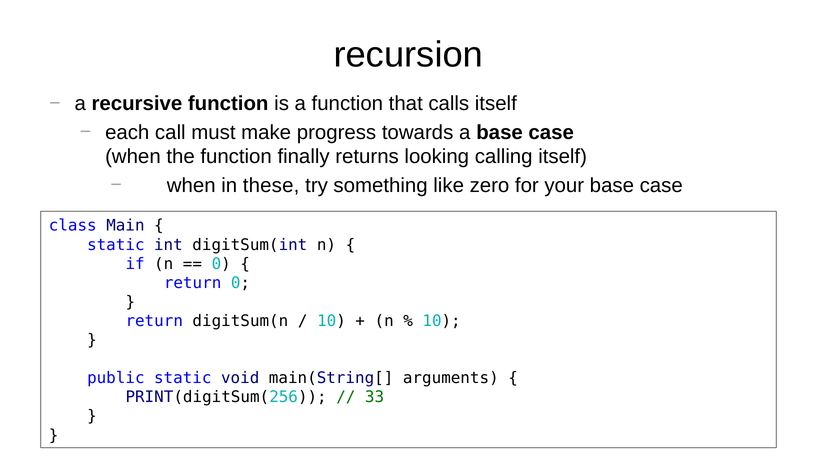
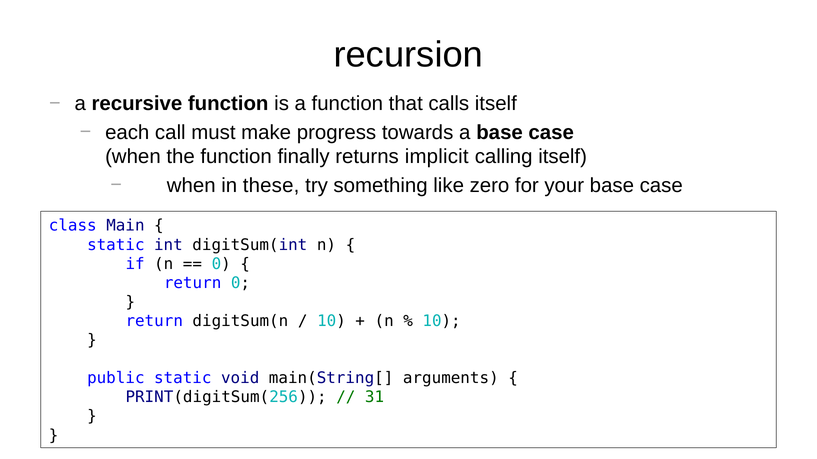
looking: looking -> implicit (437, 157)
33: 33 -> 31 (375, 398)
